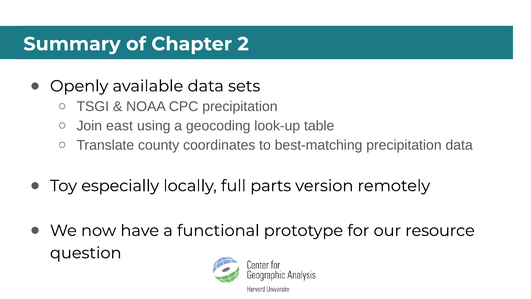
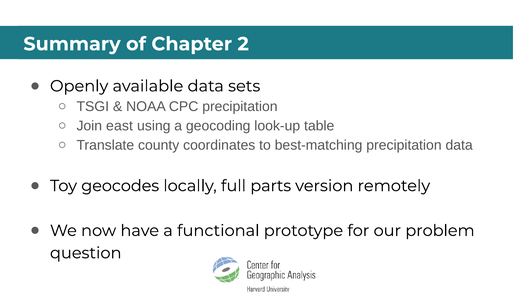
especially: especially -> geocodes (120, 186)
resource: resource -> problem (440, 230)
